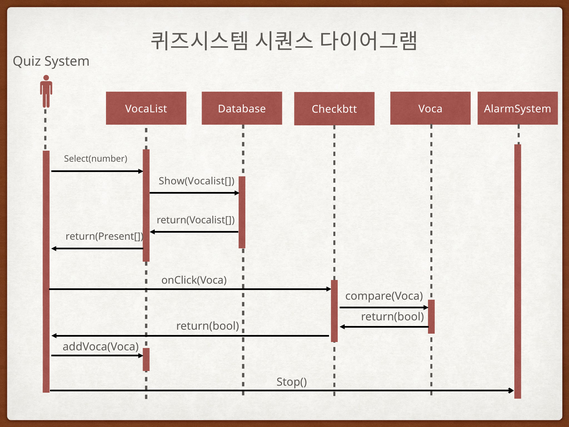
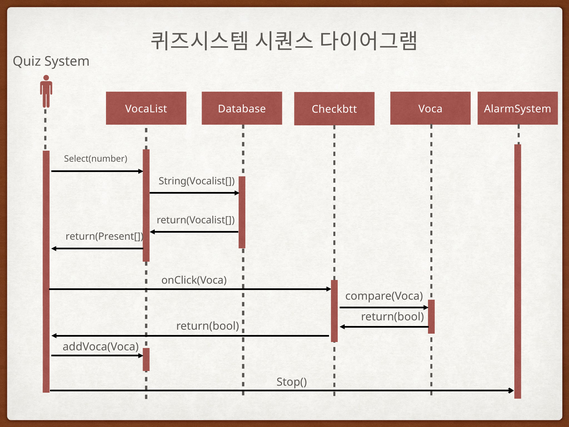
Show(Vocalist[: Show(Vocalist[ -> String(Vocalist[ (197, 181)
